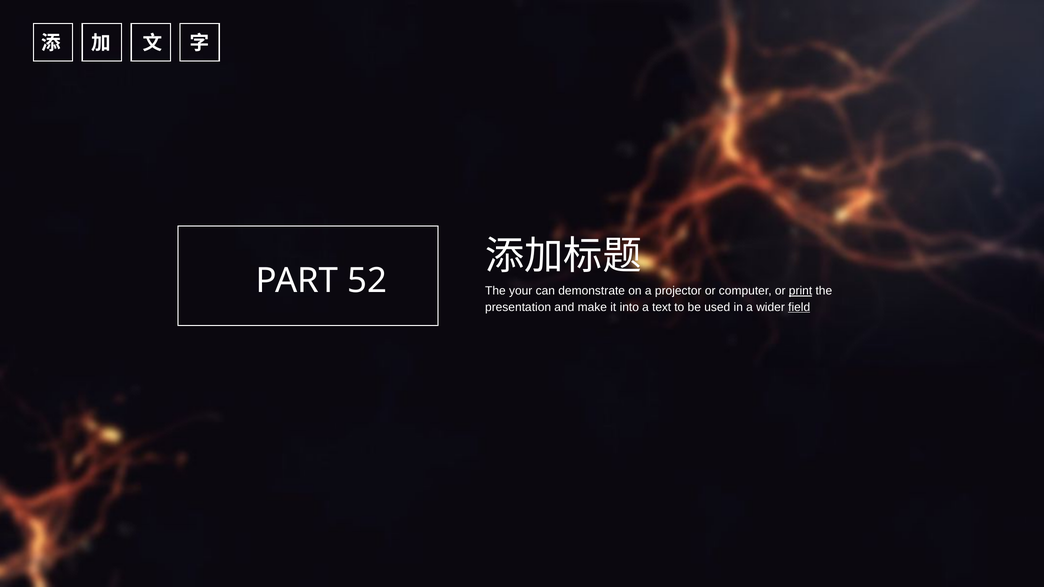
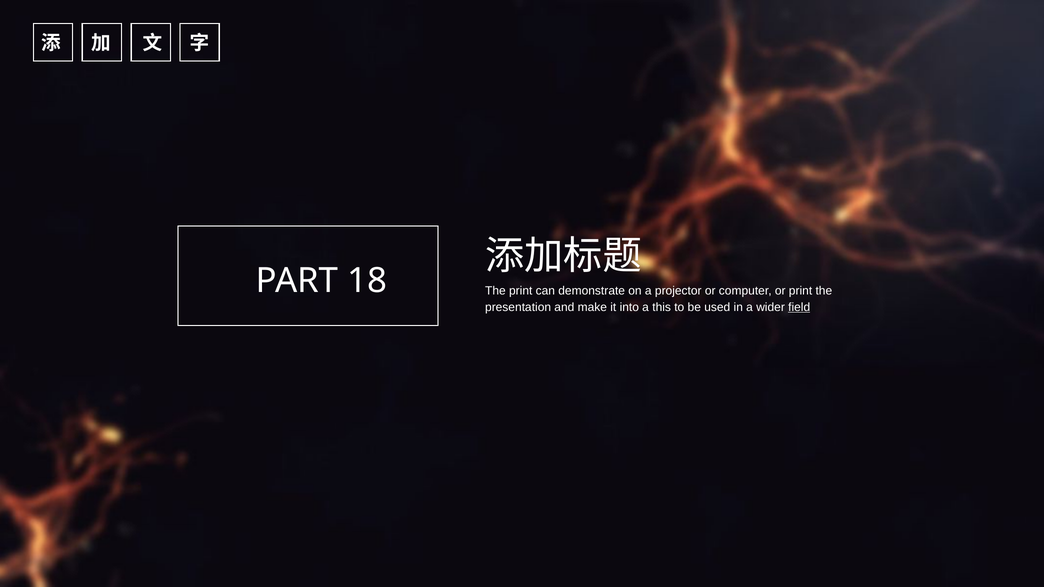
52: 52 -> 18 (367, 281)
The your: your -> print (521, 291)
print underline: present -> none (801, 291)
text: text -> this (662, 307)
